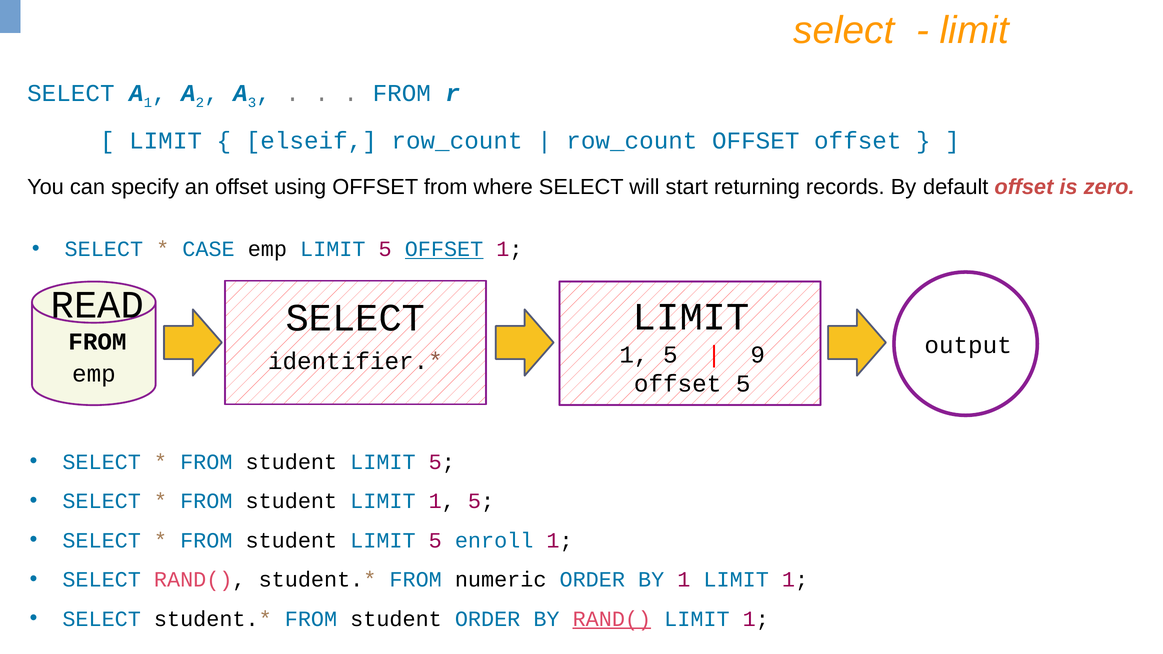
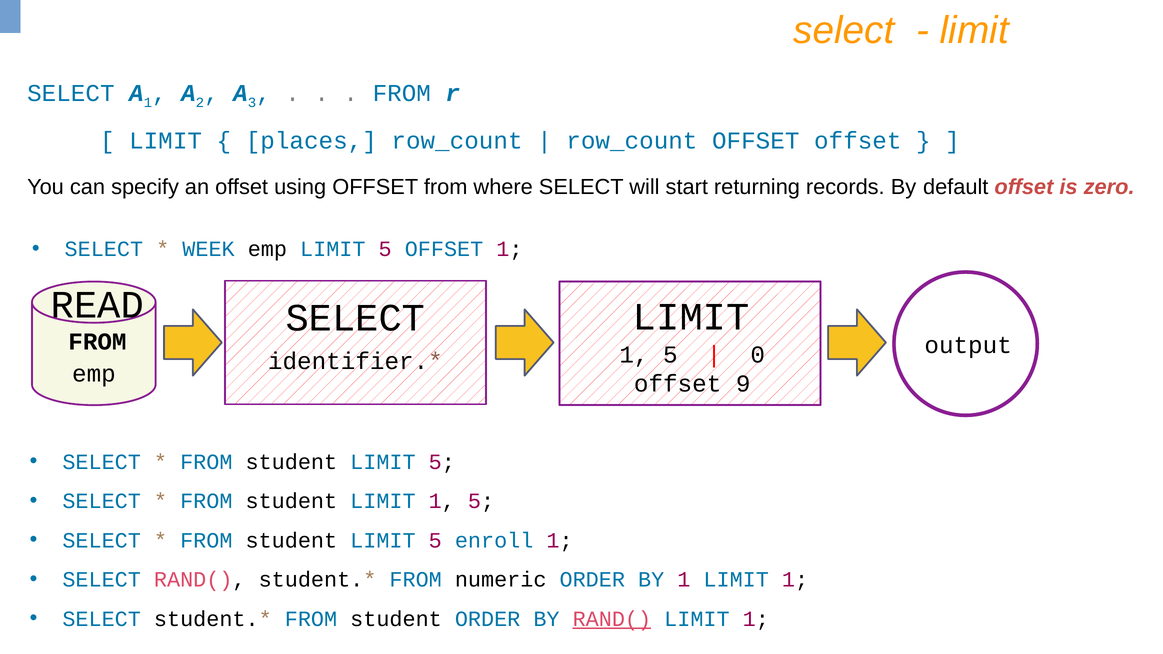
elseif: elseif -> places (311, 141)
CASE: CASE -> WEEK (209, 249)
OFFSET underline: present -> none (444, 249)
9: 9 -> 0 (758, 355)
offset 5: 5 -> 9 (743, 384)
